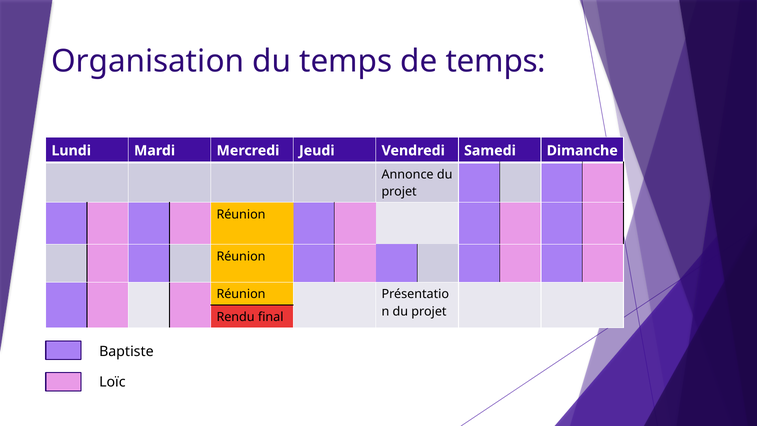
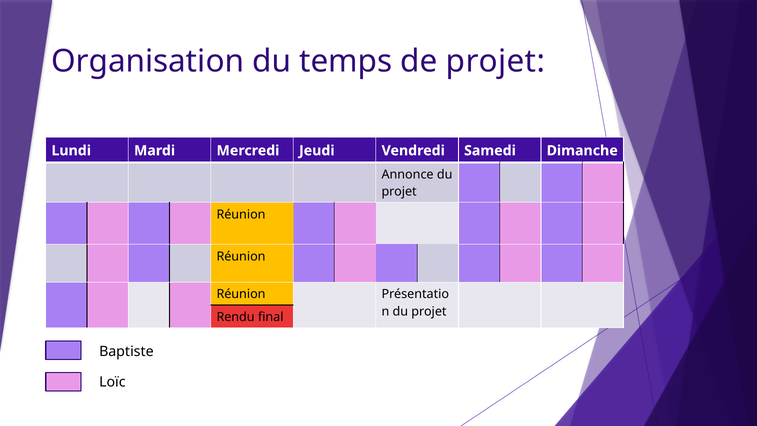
de temps: temps -> projet (495, 61)
